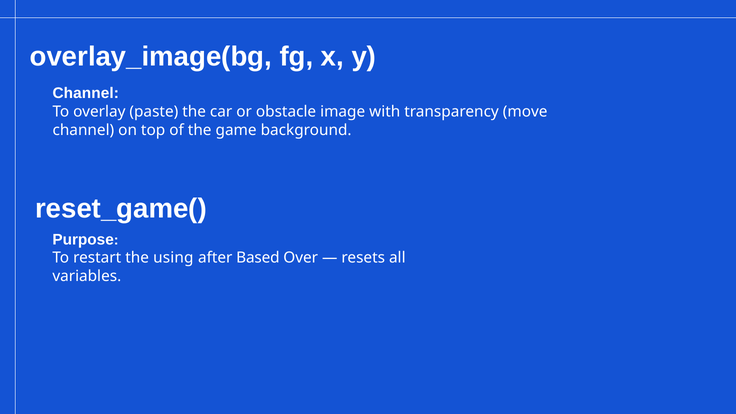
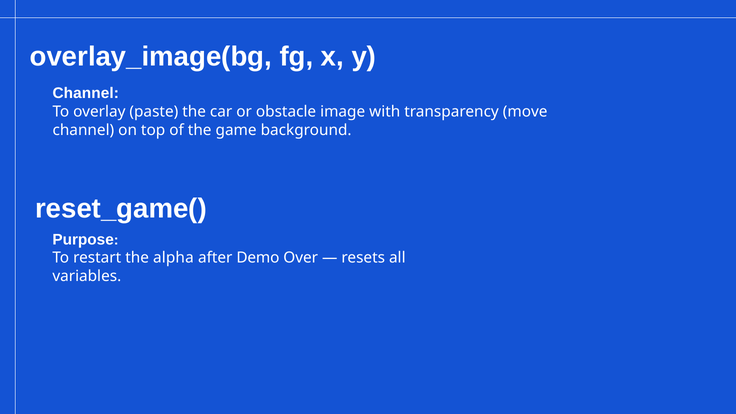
using: using -> alpha (173, 258)
Based: Based -> Demo (258, 258)
